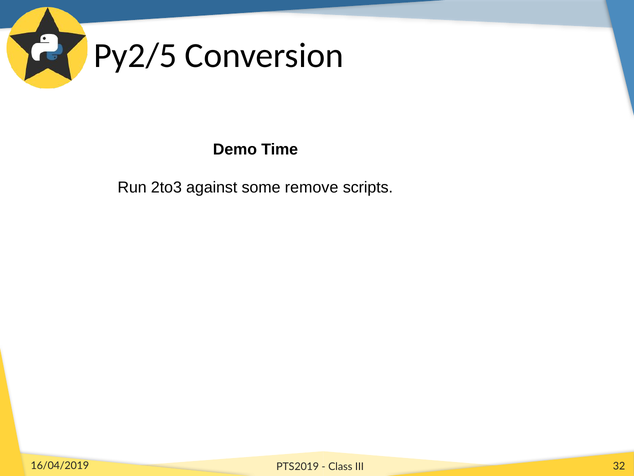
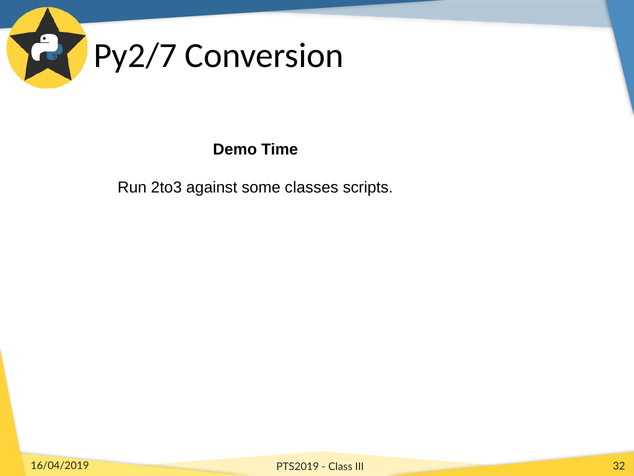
Py2/5: Py2/5 -> Py2/7 (135, 55)
remove: remove -> classes (312, 188)
